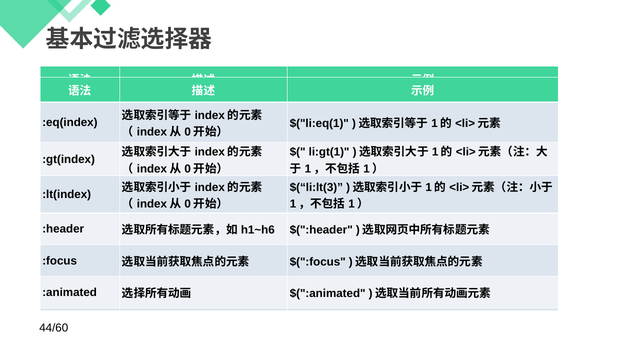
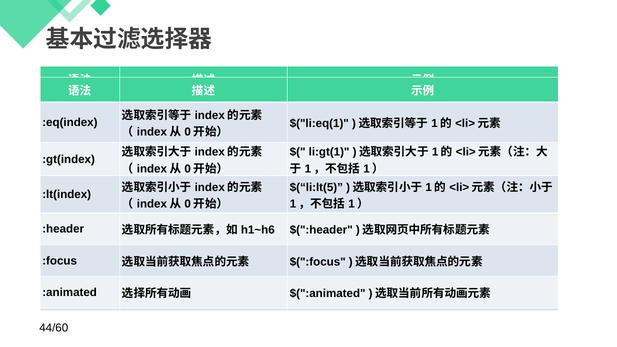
$(“li:lt(3: $(“li:lt(3 -> $(“li:lt(5 (316, 187)
